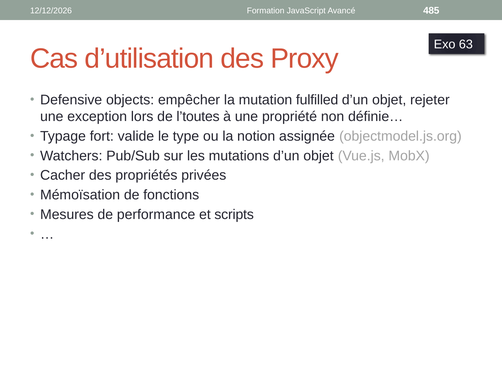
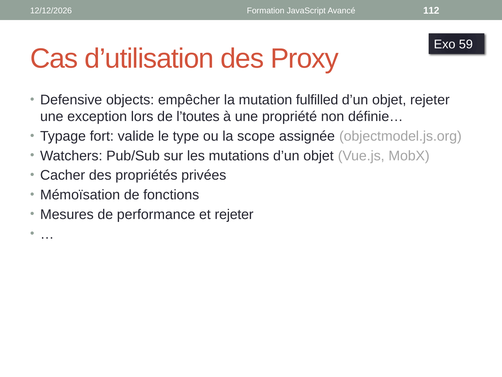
485: 485 -> 112 (431, 11)
63: 63 -> 59 (466, 44)
notion: notion -> scope (256, 136)
et scripts: scripts -> rejeter (234, 214)
